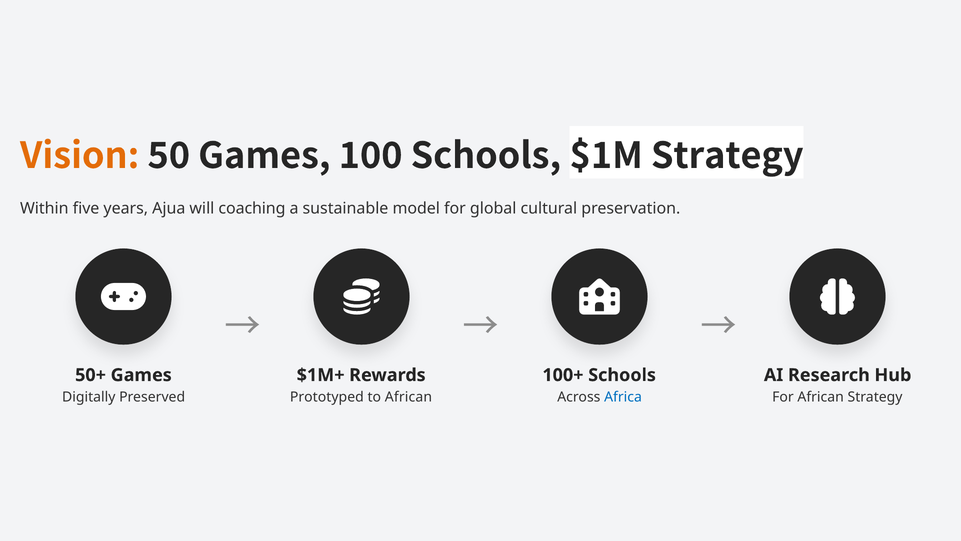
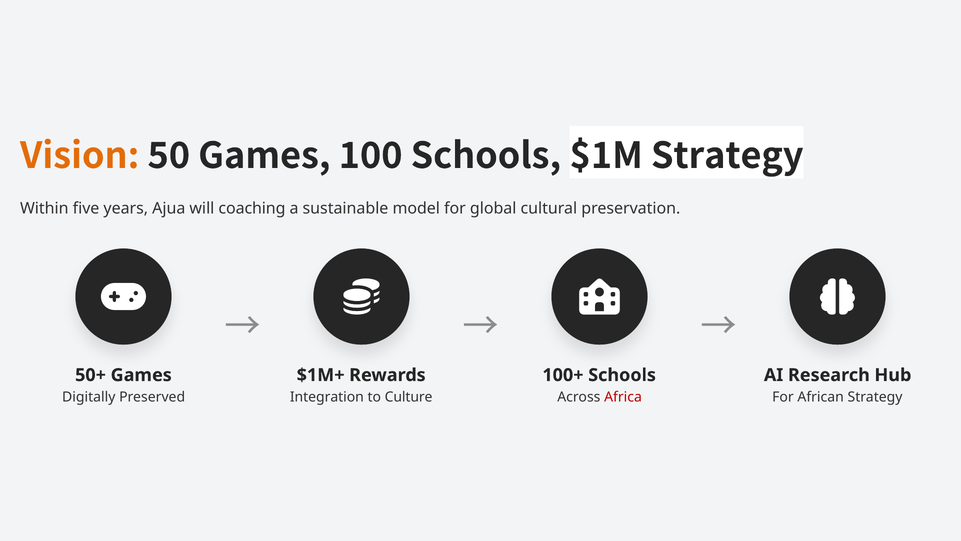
Prototyped: Prototyped -> Integration (327, 397)
to African: African -> Culture (409, 397)
Africa colour: blue -> red (623, 397)
